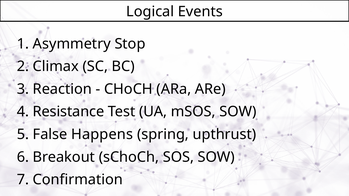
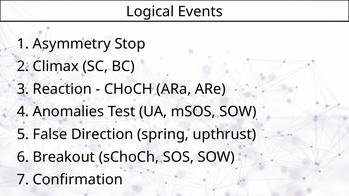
Resistance: Resistance -> Anomalies (68, 112)
Happens: Happens -> Direction (102, 135)
